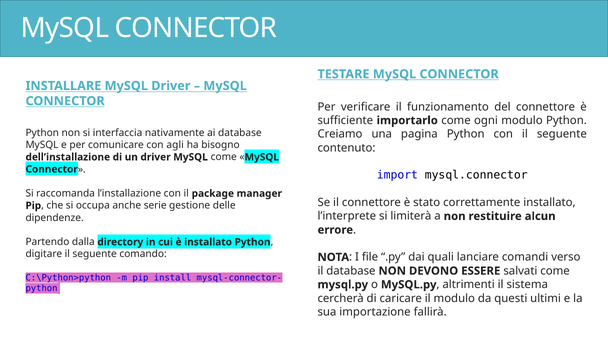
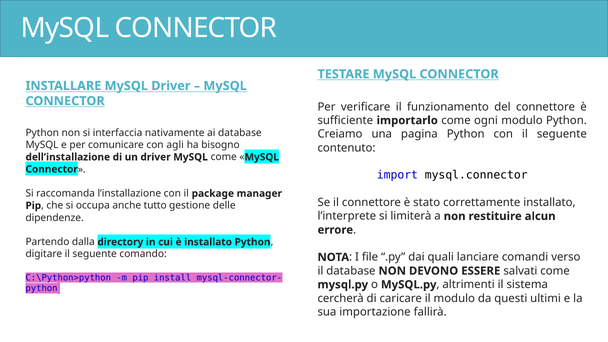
serie: serie -> tutto (155, 206)
